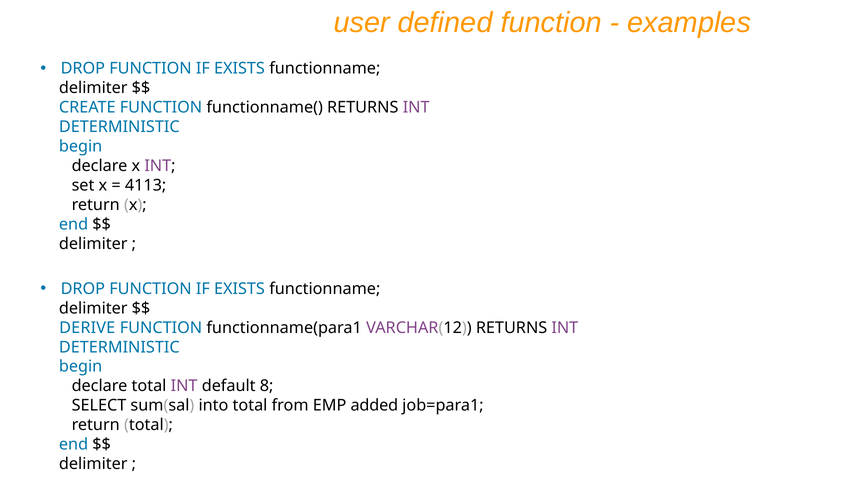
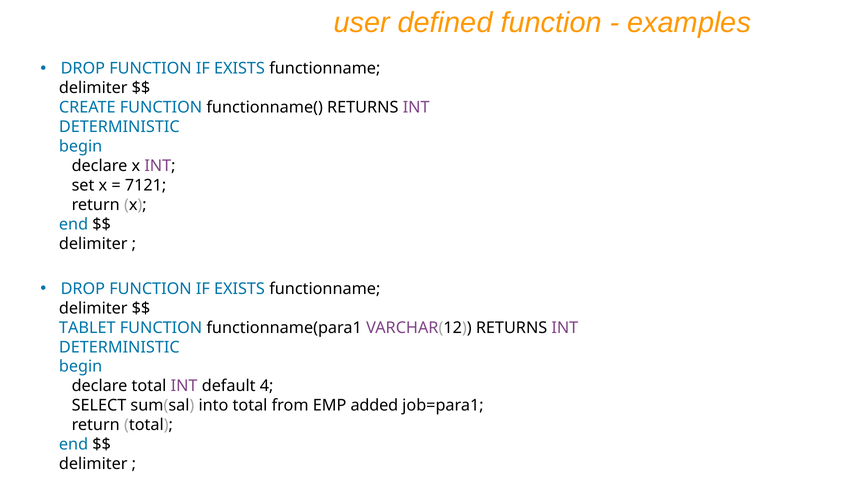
4113: 4113 -> 7121 (146, 185)
DERIVE: DERIVE -> TABLET (87, 328)
8: 8 -> 4 (267, 386)
